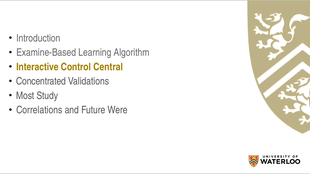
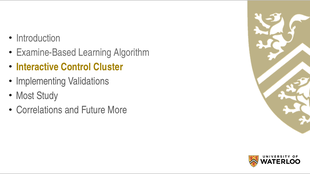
Central: Central -> Cluster (108, 67)
Concentrated: Concentrated -> Implementing (41, 82)
Were: Were -> More (117, 110)
